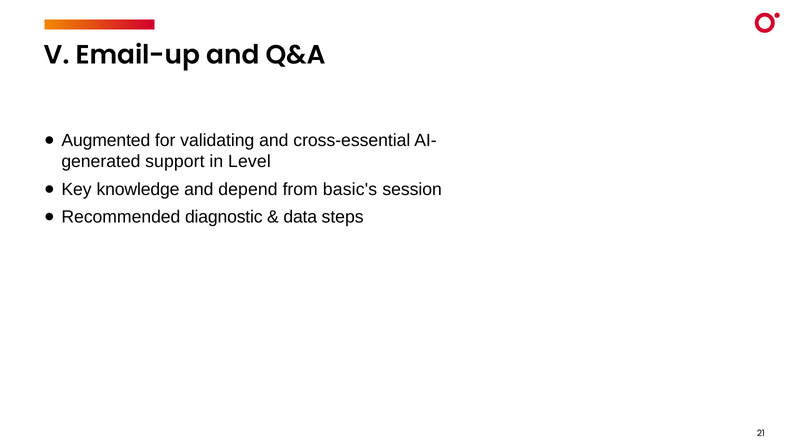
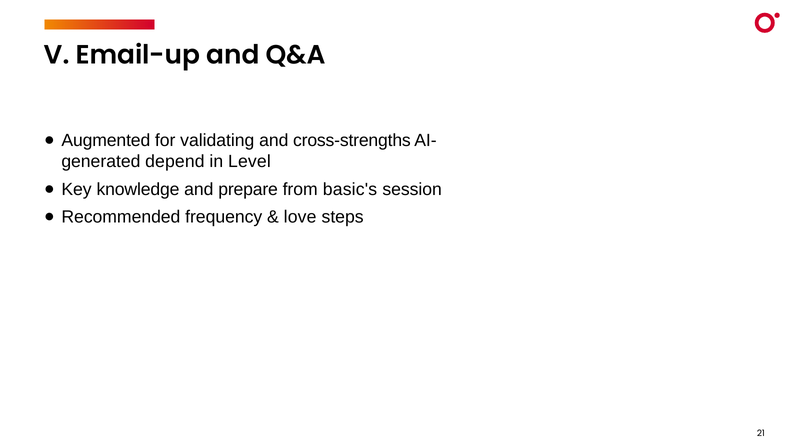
cross-essential: cross-essential -> cross-strengths (352, 140)
support: support -> depend (175, 161)
depend: depend -> prepare (248, 189)
diagnostic: diagnostic -> frequency (224, 217)
data: data -> love (300, 217)
